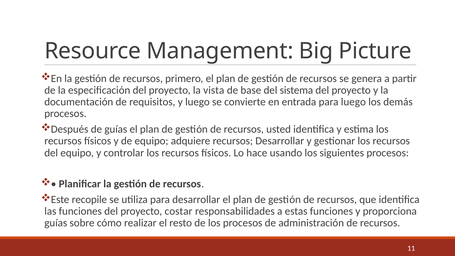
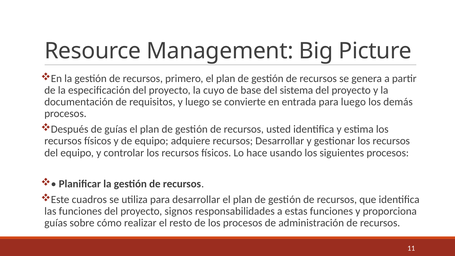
vista: vista -> cuyo (214, 90)
recopile: recopile -> cuadros (89, 199)
costar: costar -> signos (179, 211)
